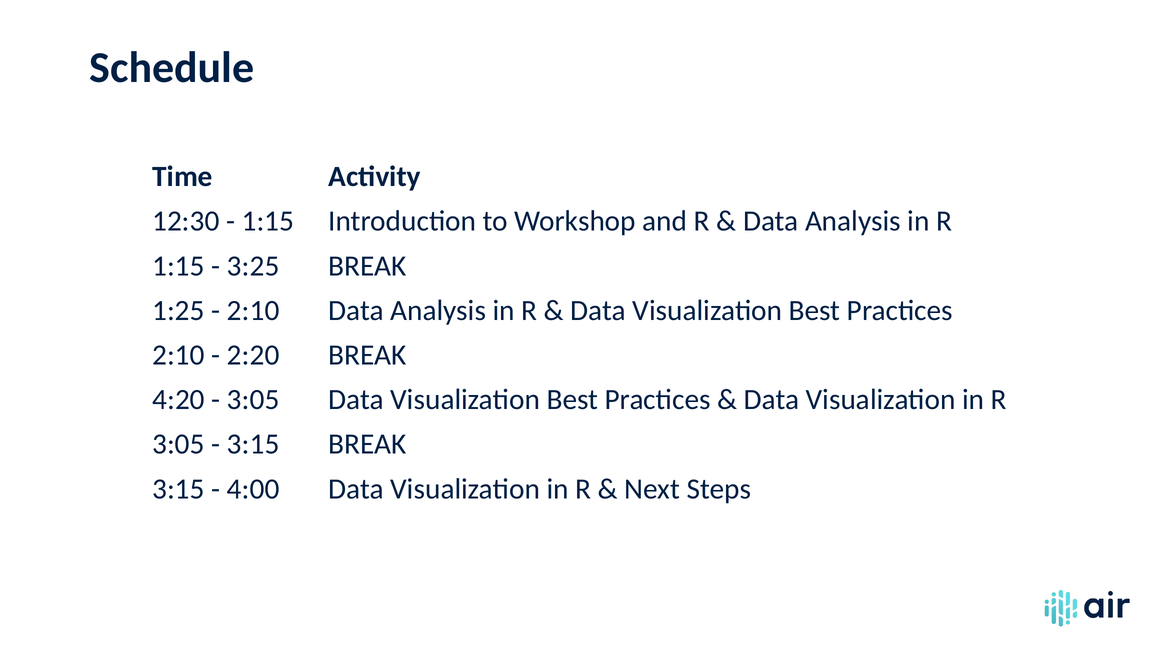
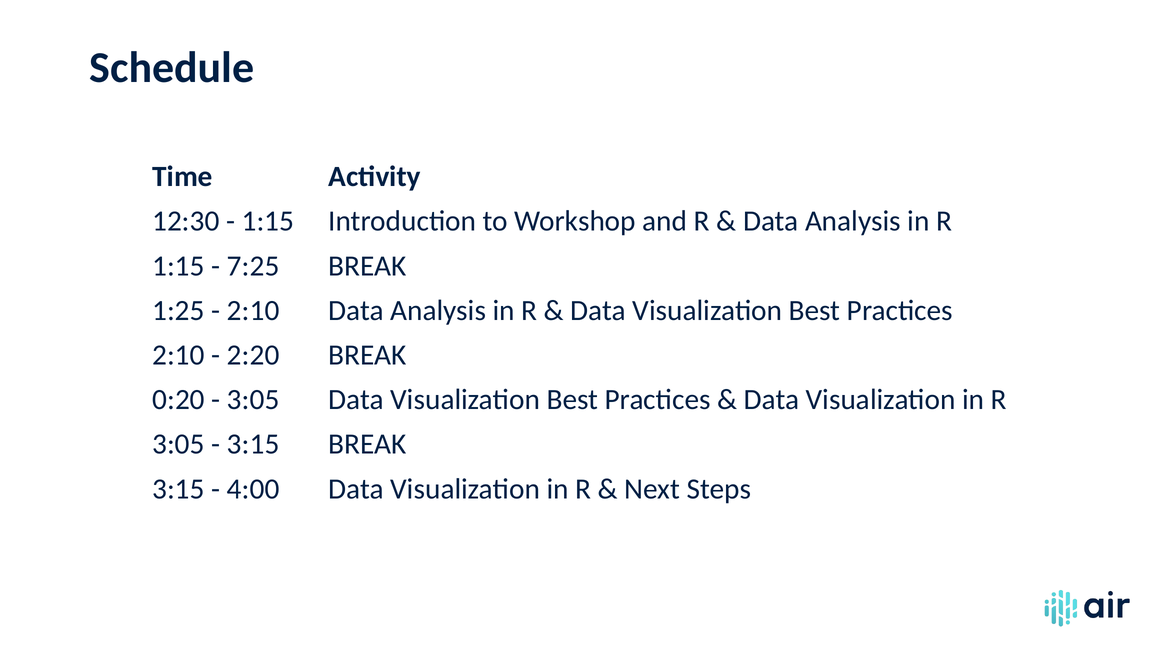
3:25: 3:25 -> 7:25 (253, 266)
4:20: 4:20 -> 0:20 (179, 400)
